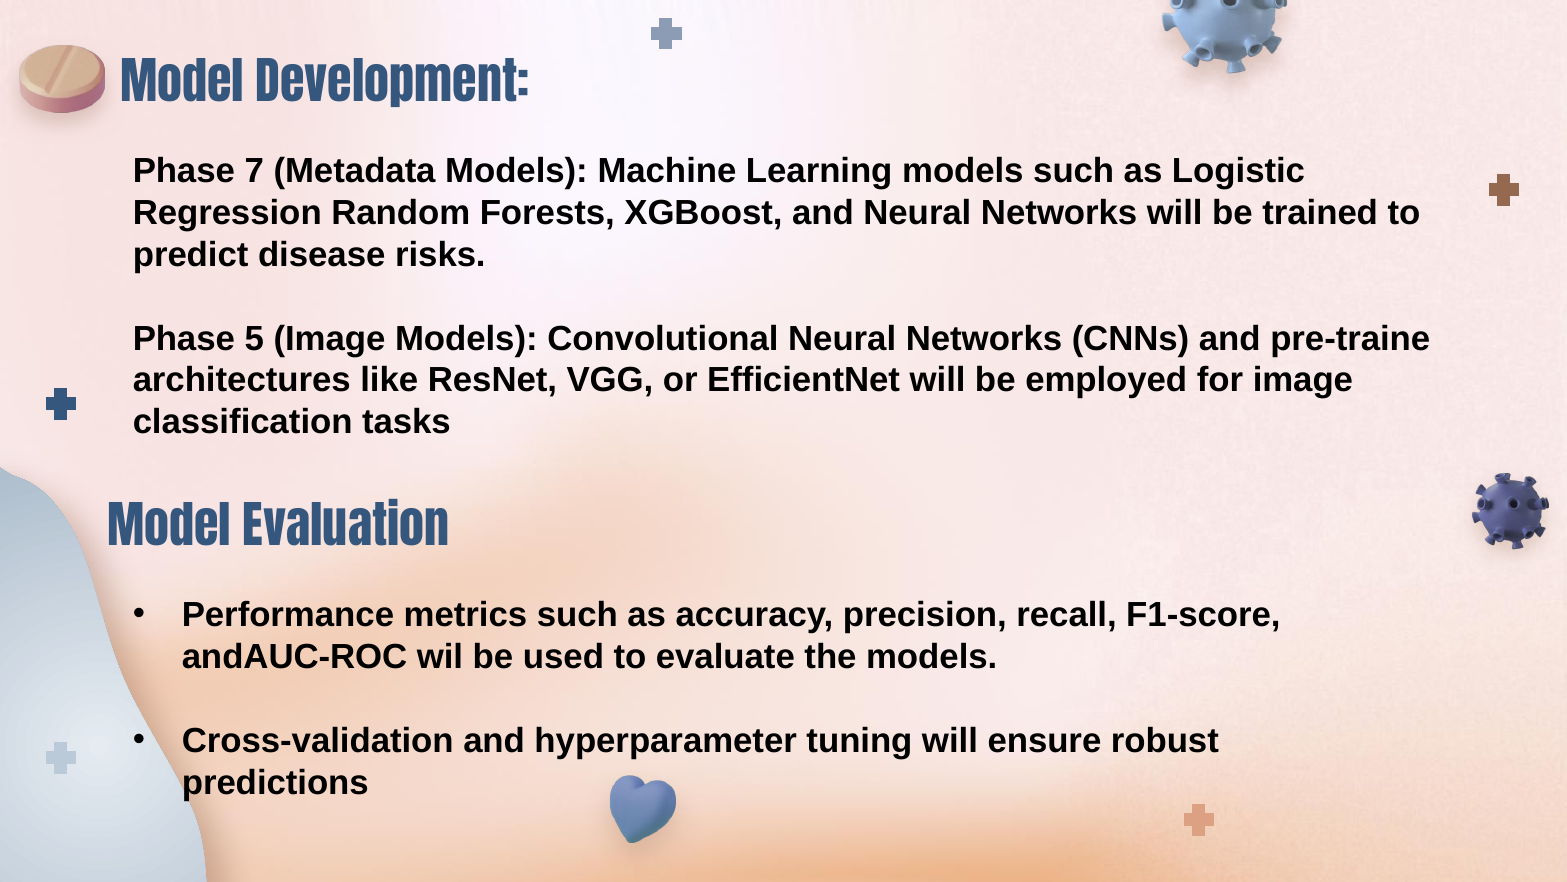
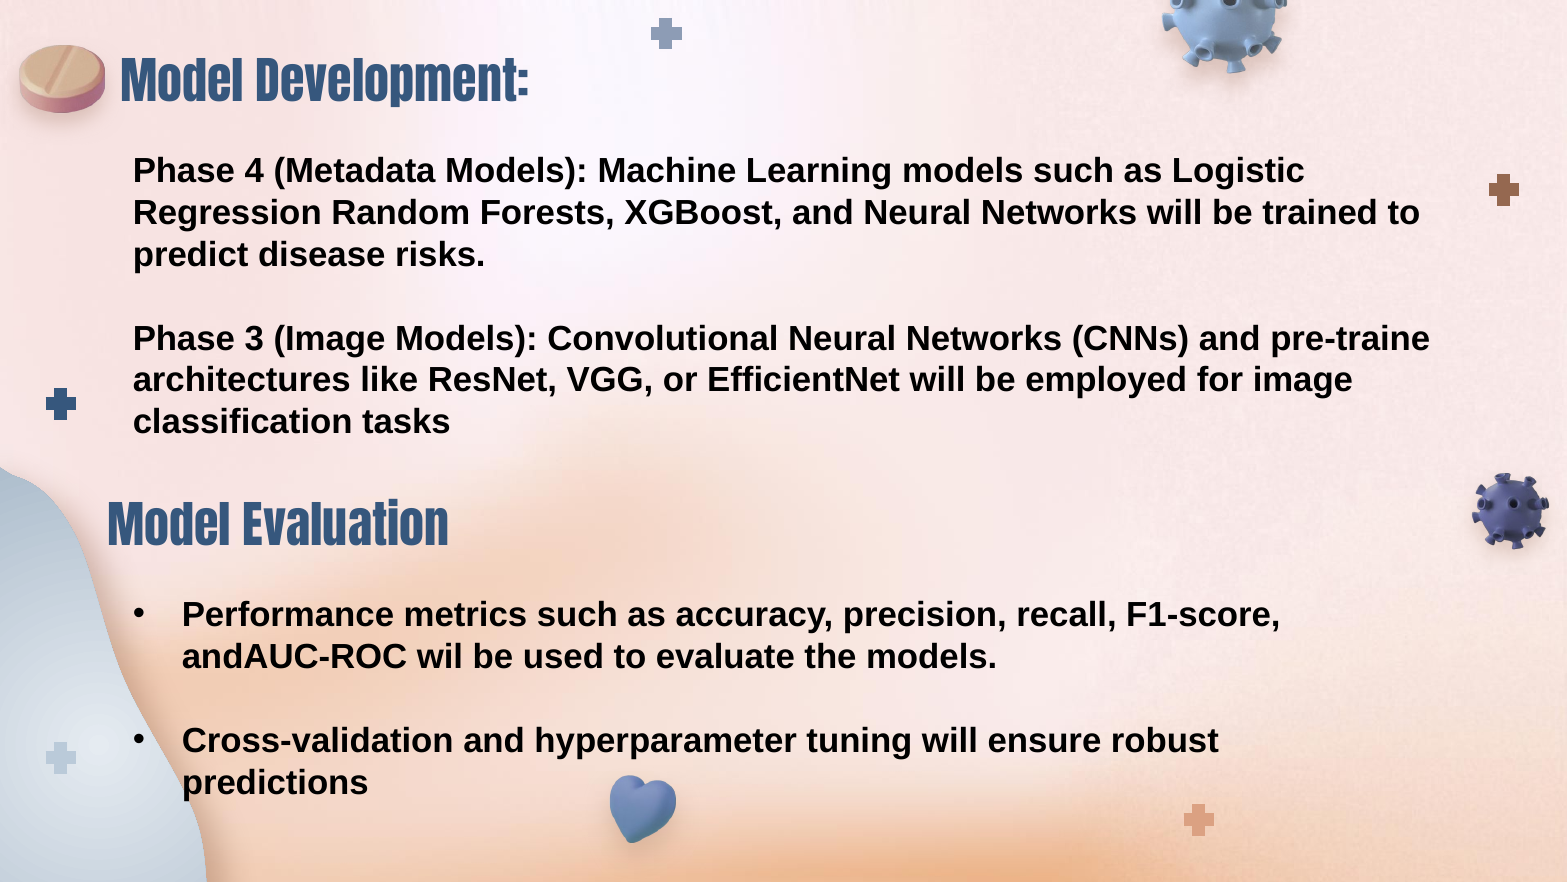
7: 7 -> 4 (254, 171)
5: 5 -> 3 (254, 338)
